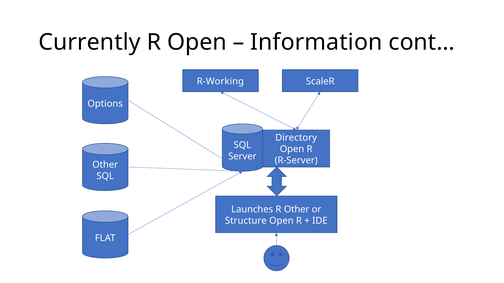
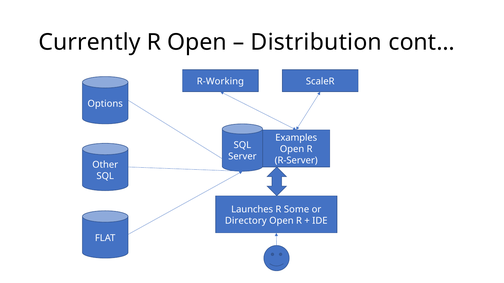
Information: Information -> Distribution (316, 42)
Directory: Directory -> Examples (296, 138)
R Other: Other -> Some (297, 210)
Structure: Structure -> Directory (246, 221)
